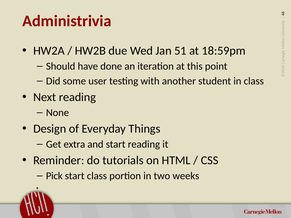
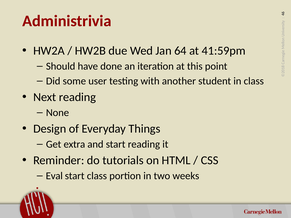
51: 51 -> 64 (180, 51)
18:59pm: 18:59pm -> 41:59pm (224, 51)
Pick: Pick -> Eval (54, 176)
